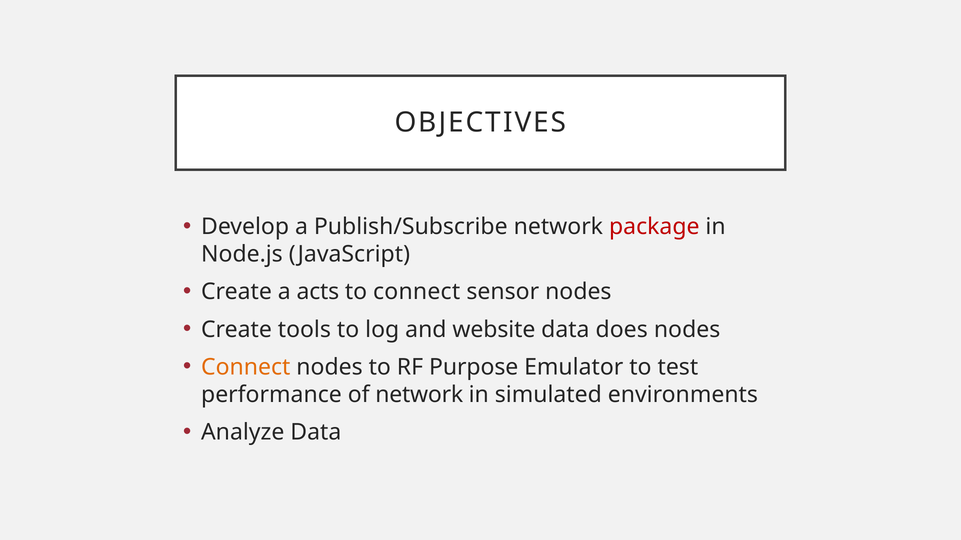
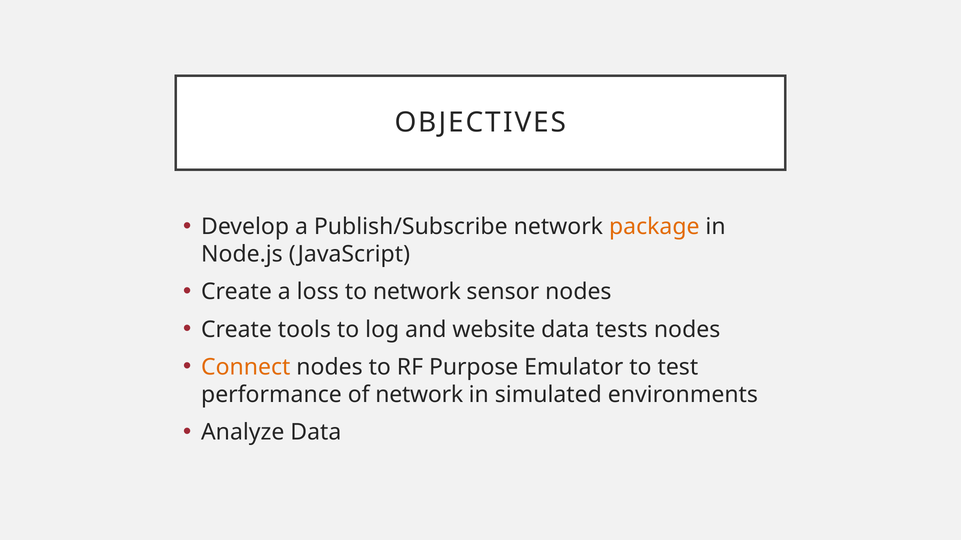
package colour: red -> orange (654, 227)
acts: acts -> loss (318, 292)
to connect: connect -> network (417, 292)
does: does -> tests (622, 330)
